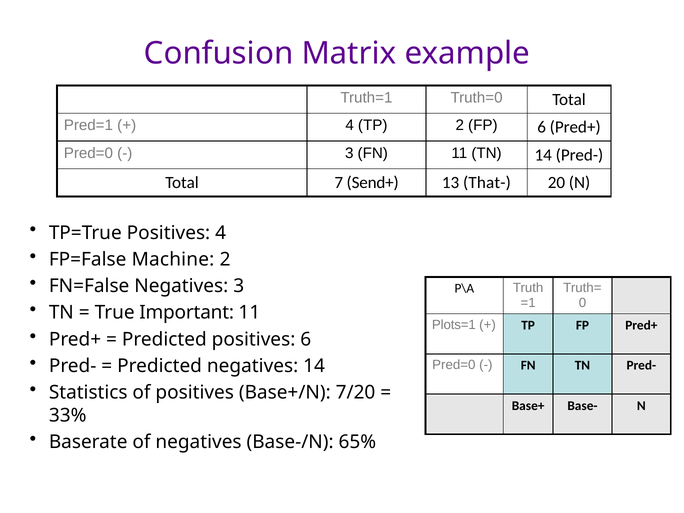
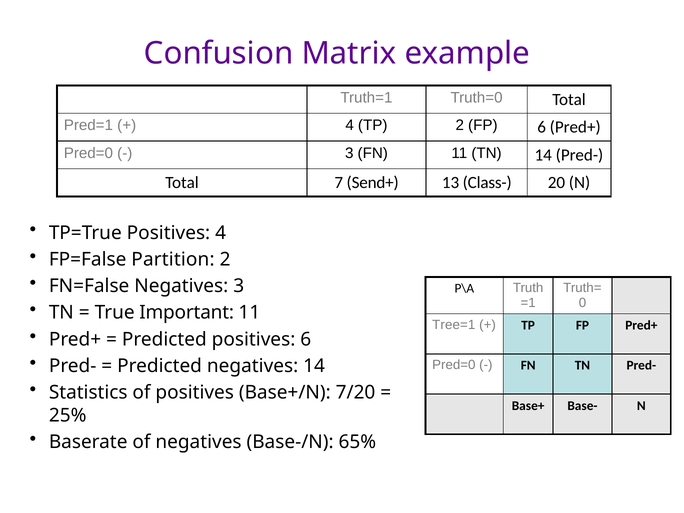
That-: That- -> Class- (487, 183)
Machine: Machine -> Partition (173, 259)
Plots=1: Plots=1 -> Tree=1 (454, 325)
33%: 33% -> 25% (68, 415)
